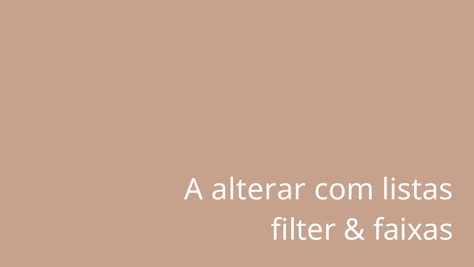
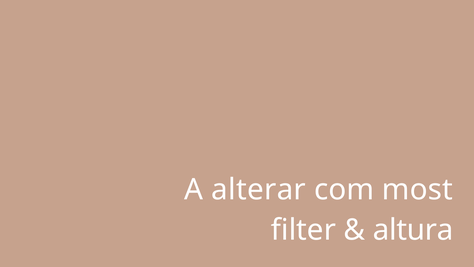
listas: listas -> most (417, 189)
faixas: faixas -> altura (413, 230)
